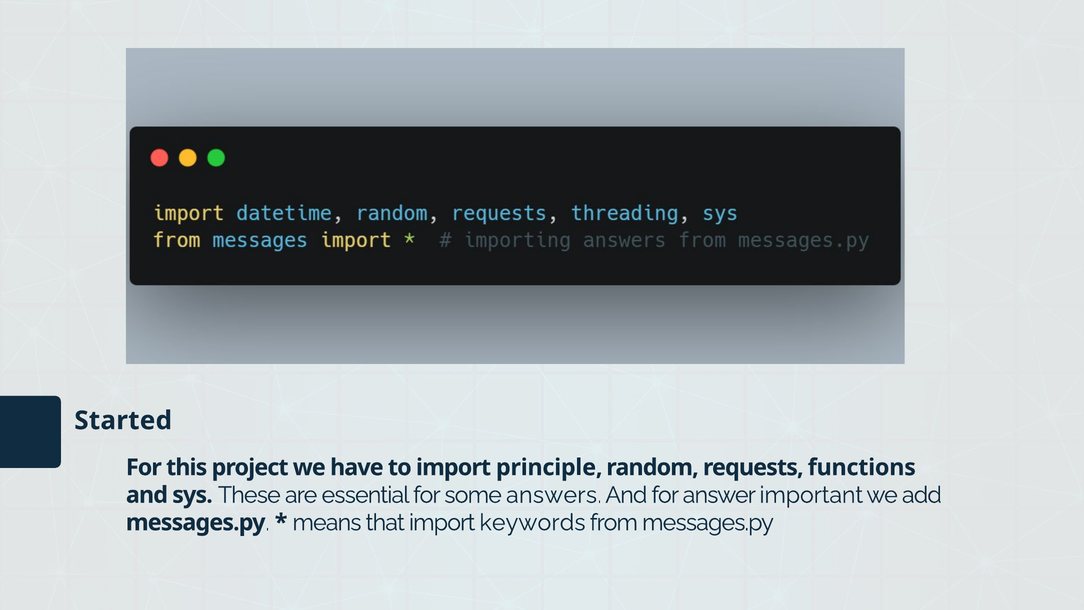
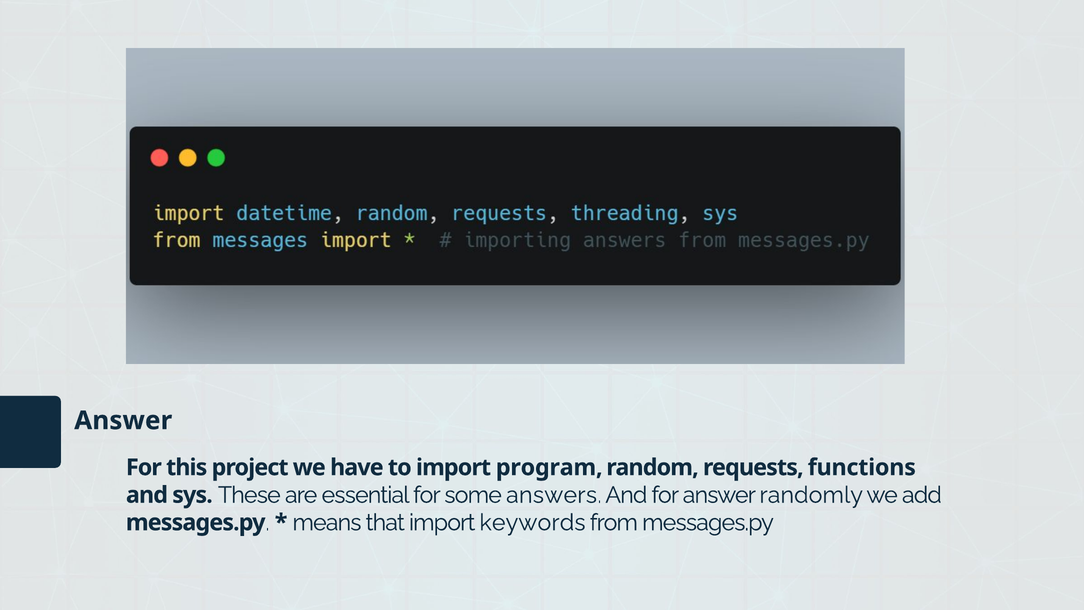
Started: Started -> Answer (123, 420)
principle: principle -> program (549, 467)
important: important -> randomly (811, 495)
